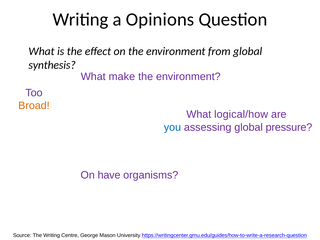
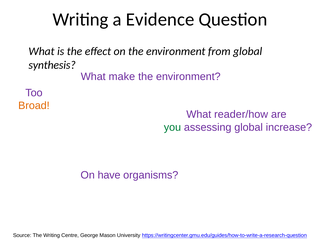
Opinions: Opinions -> Evidence (160, 20)
logical/how: logical/how -> reader/how (241, 114)
you colour: blue -> green (172, 127)
pressure: pressure -> increase (289, 127)
